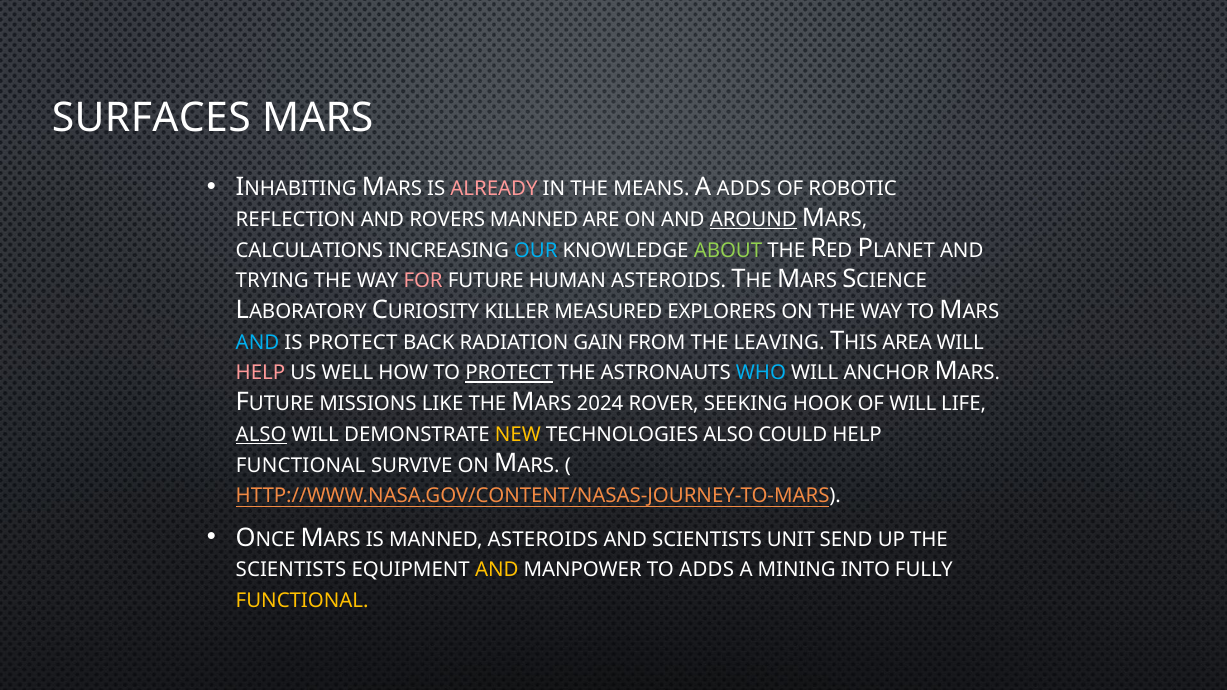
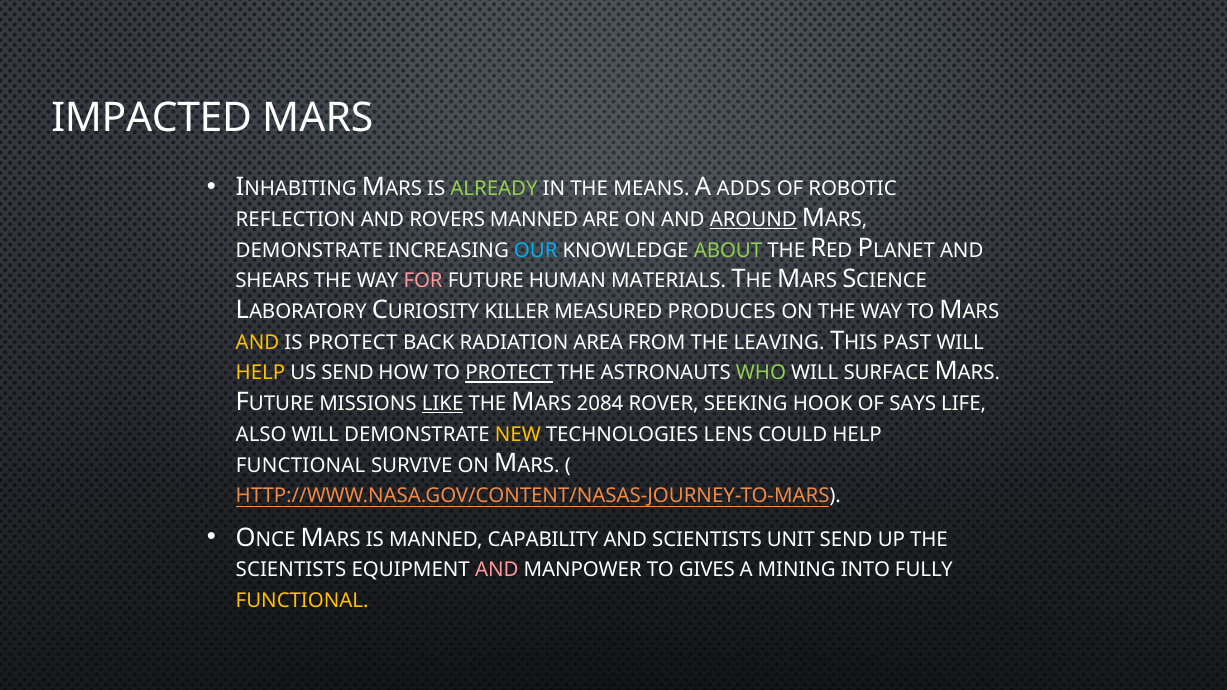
SURFACES: SURFACES -> IMPACTED (152, 118)
ALREADY colour: pink -> light green (494, 189)
CALCULATIONS: CALCULATIONS -> DEMONSTRATE (309, 250)
TRYING: TRYING -> SHEARS (272, 281)
HUMAN ASTEROIDS: ASTEROIDS -> MATERIALS (669, 281)
EXPLORERS: EXPLORERS -> PRODUCES (722, 312)
AND colour: light blue -> yellow (257, 342)
GAIN: GAIN -> AREA (598, 342)
AREA: AREA -> PAST (907, 342)
HELP colour: pink -> yellow (260, 373)
US WELL: WELL -> SEND (348, 373)
WHO colour: light blue -> light green (761, 373)
ANCHOR: ANCHOR -> SURFACE (887, 373)
LIKE underline: none -> present (443, 404)
2024: 2024 -> 2084 (600, 404)
OF WILL: WILL -> SAYS (913, 404)
ALSO underline: present -> none (261, 435)
TECHNOLOGIES ALSO: ALSO -> LENS (728, 435)
MANNED ASTEROIDS: ASTEROIDS -> CAPABILITY (543, 540)
AND colour: yellow -> pink (497, 570)
TO ADDS: ADDS -> GIVES (707, 570)
